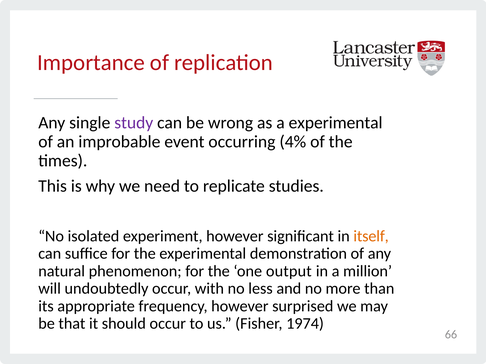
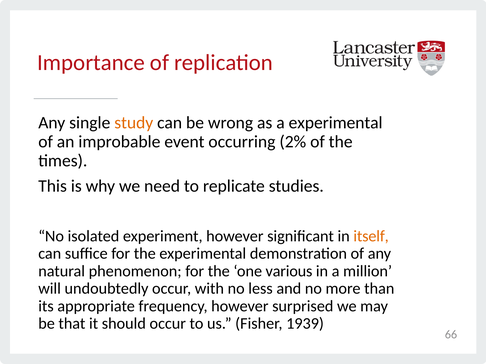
study colour: purple -> orange (134, 123)
4%: 4% -> 2% (293, 142)
output: output -> various (289, 271)
1974: 1974 -> 1939 (305, 324)
